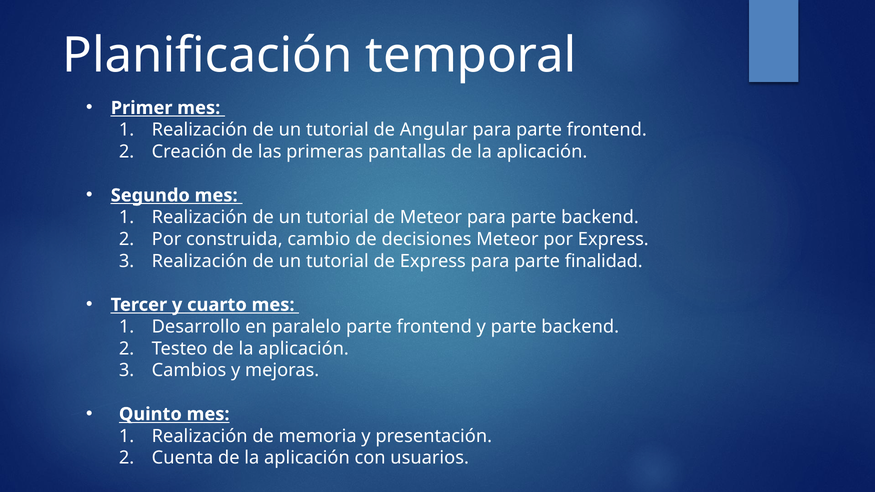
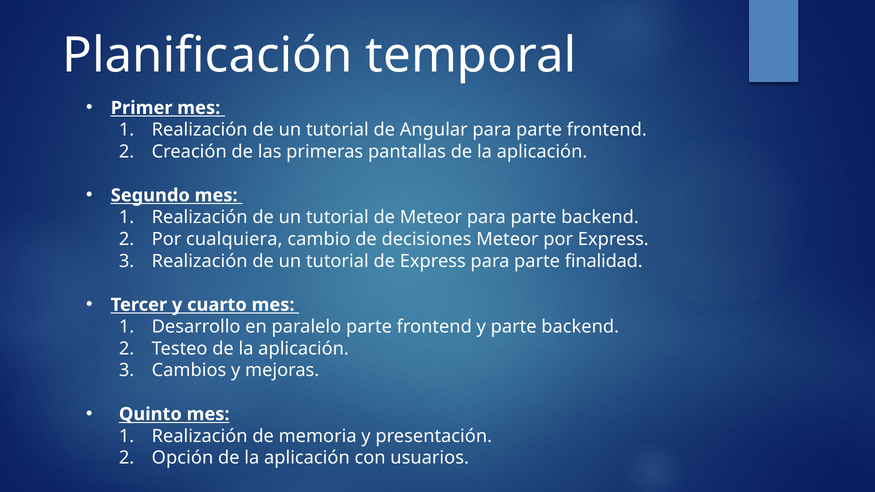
construida: construida -> cualquiera (234, 239)
Cuenta: Cuenta -> Opción (183, 458)
